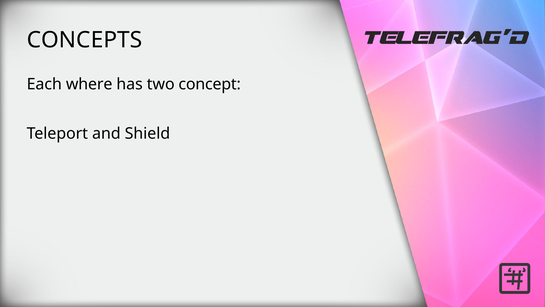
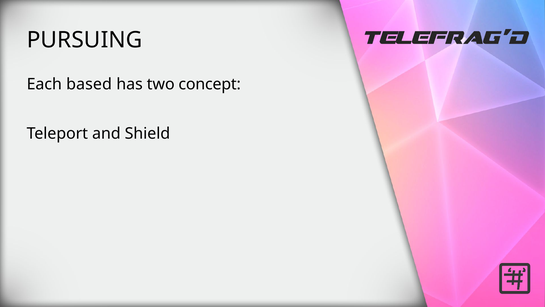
CONCEPTS: CONCEPTS -> PURSUING (85, 40)
where: where -> based (89, 84)
